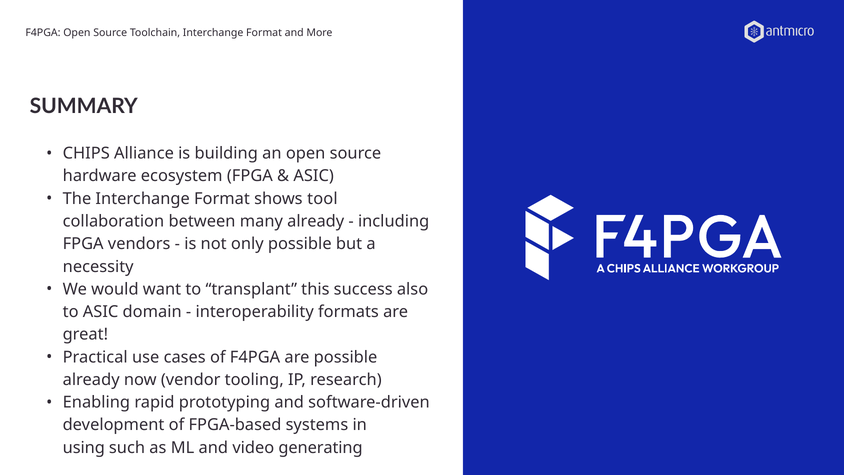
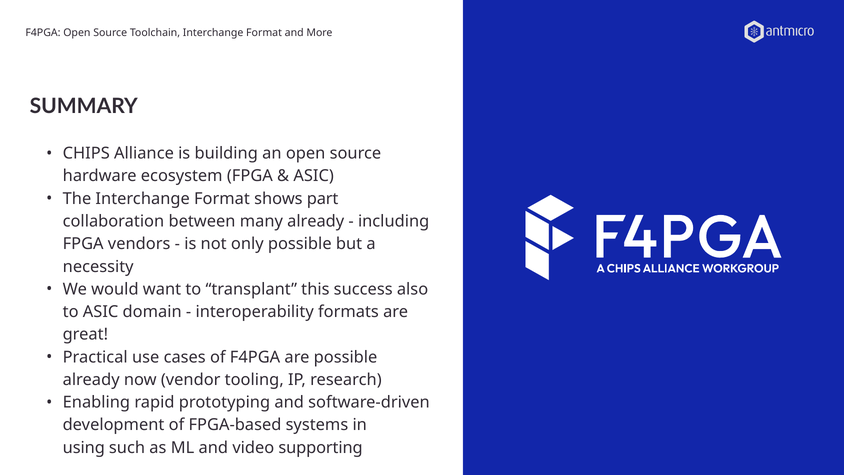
tool: tool -> part (323, 199)
generating: generating -> supporting (321, 447)
